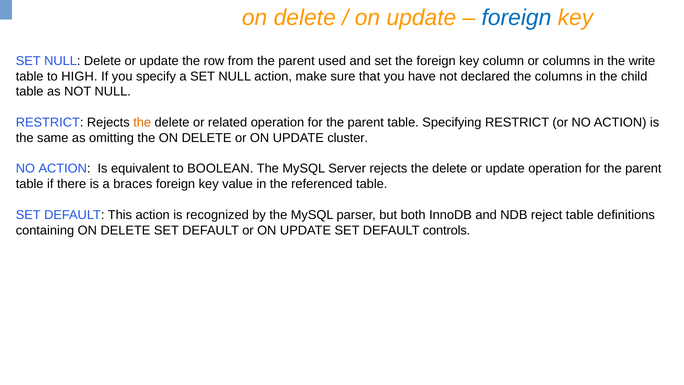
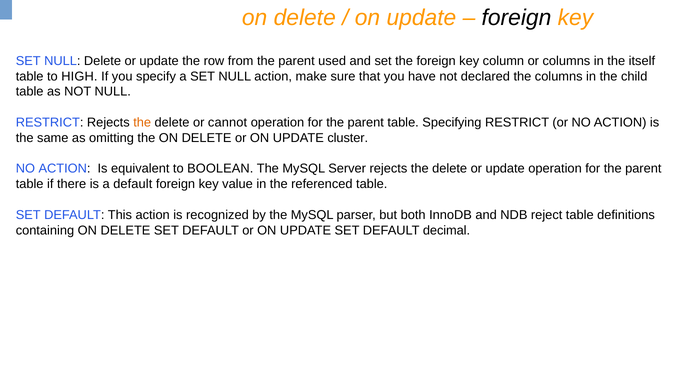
foreign colour: blue -> black (516, 18)
write: write -> itself (642, 61)
related: related -> cannot (228, 122)
a braces: braces -> default (133, 184)
controls: controls -> decimal (446, 230)
